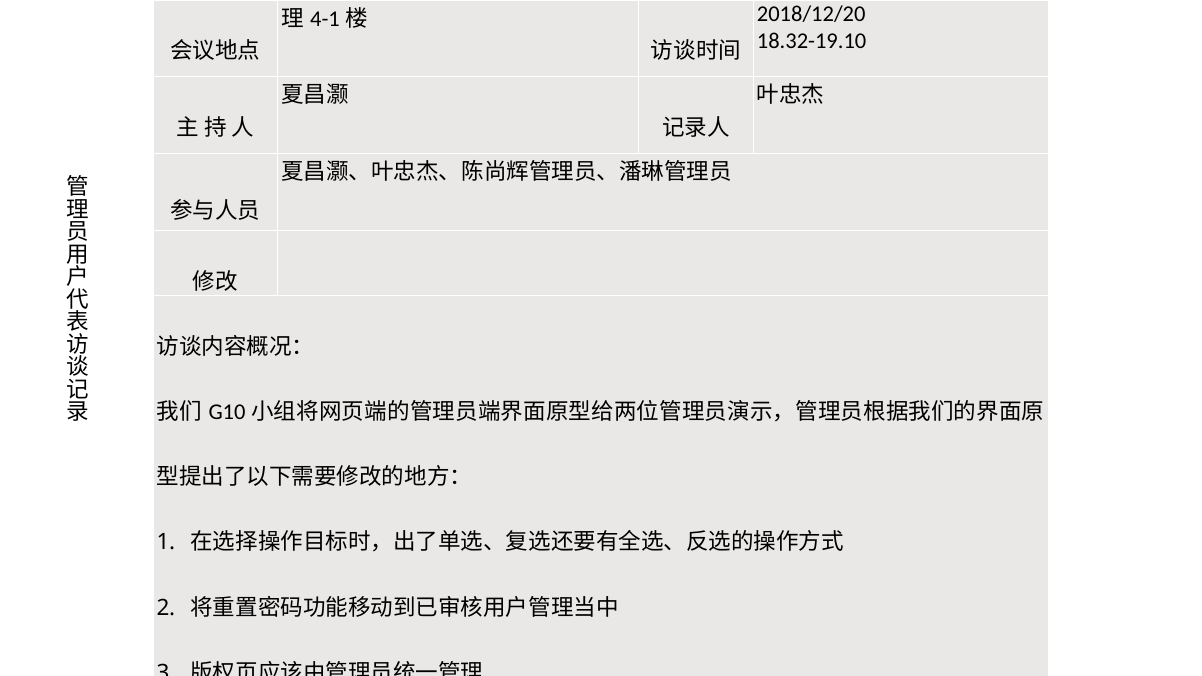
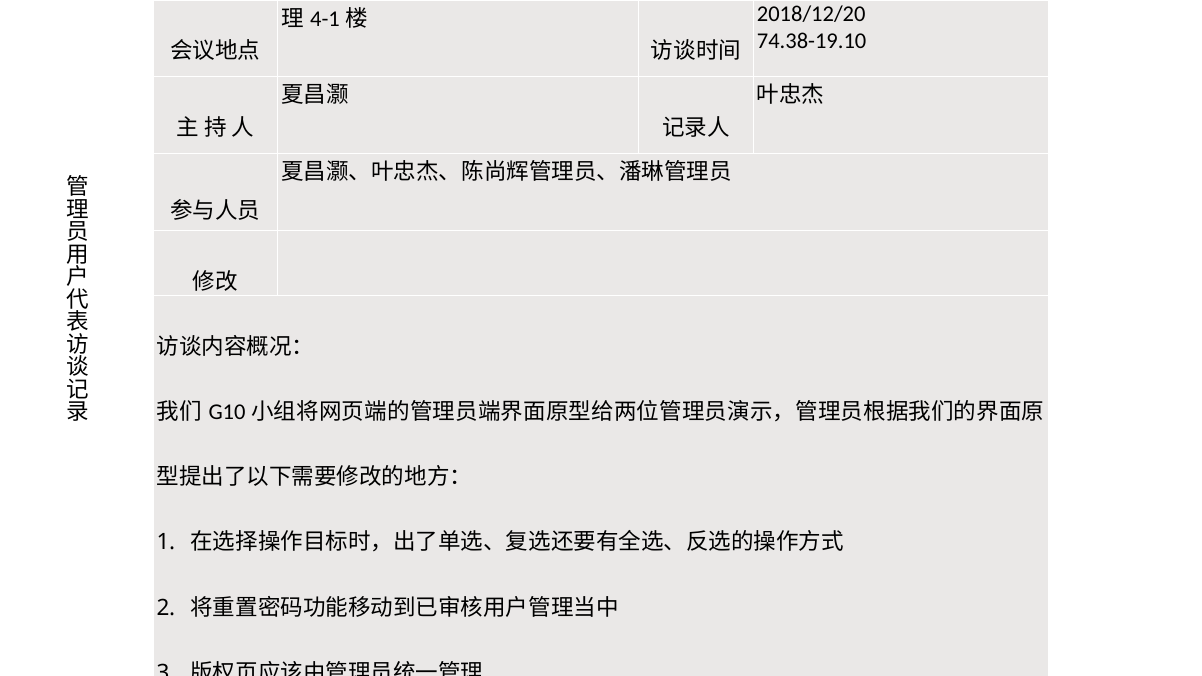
18.32-19.10: 18.32-19.10 -> 74.38-19.10 (812, 42)
